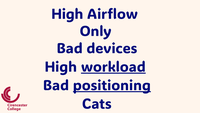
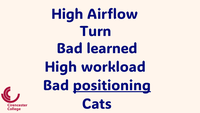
Only: Only -> Turn (96, 31)
devices: devices -> learned (112, 48)
workload underline: present -> none (113, 67)
